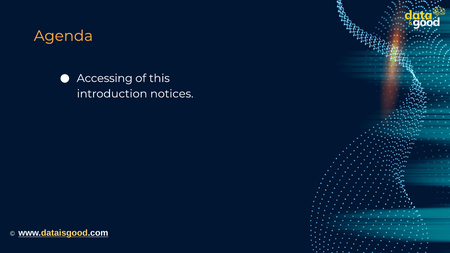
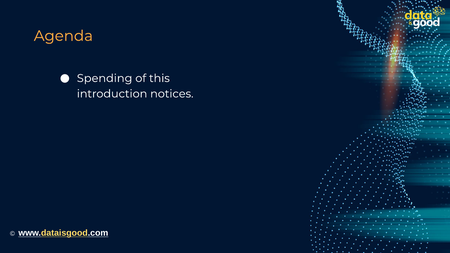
Accessing: Accessing -> Spending (105, 78)
